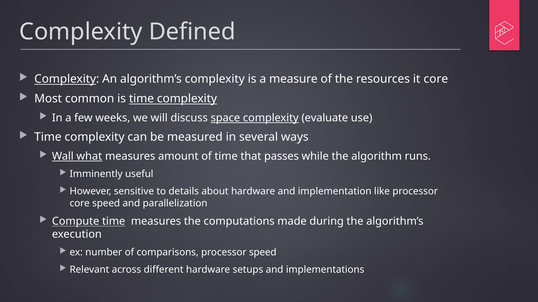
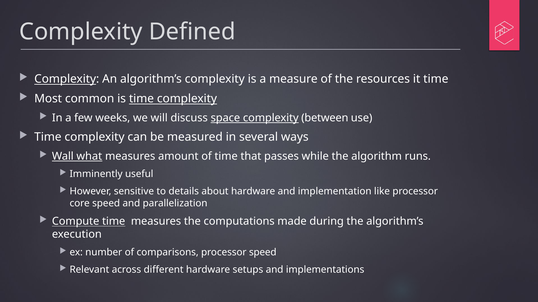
it core: core -> time (436, 79)
evaluate: evaluate -> between (325, 118)
